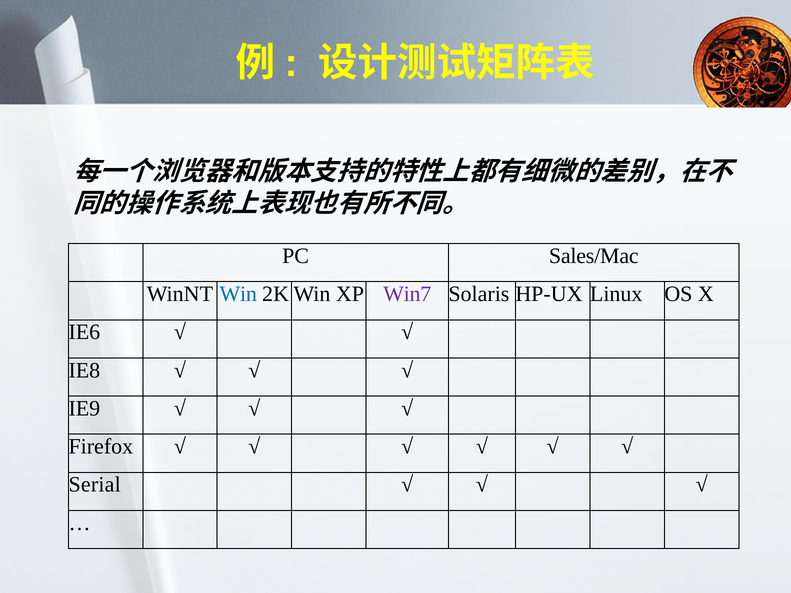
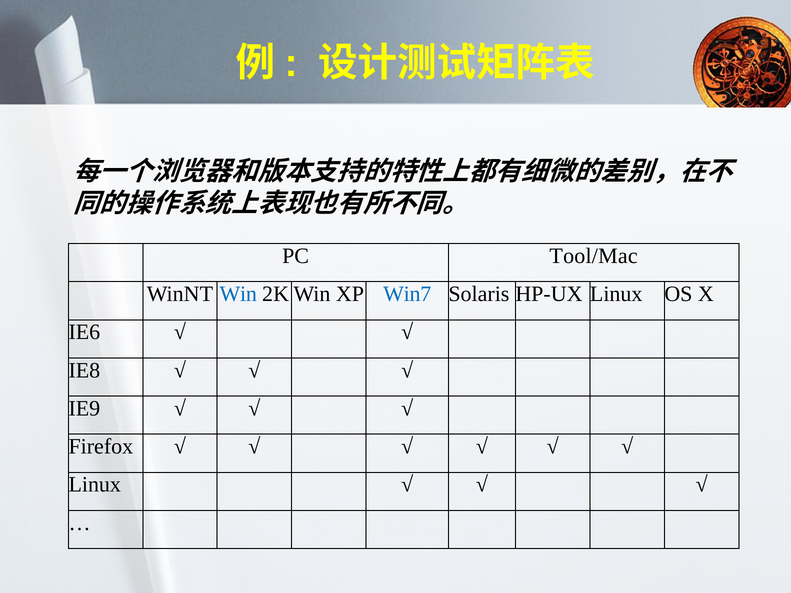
Sales/Mac: Sales/Mac -> Tool/Mac (594, 256)
Win7 colour: purple -> blue (407, 294)
Serial: Serial -> Linux (95, 485)
